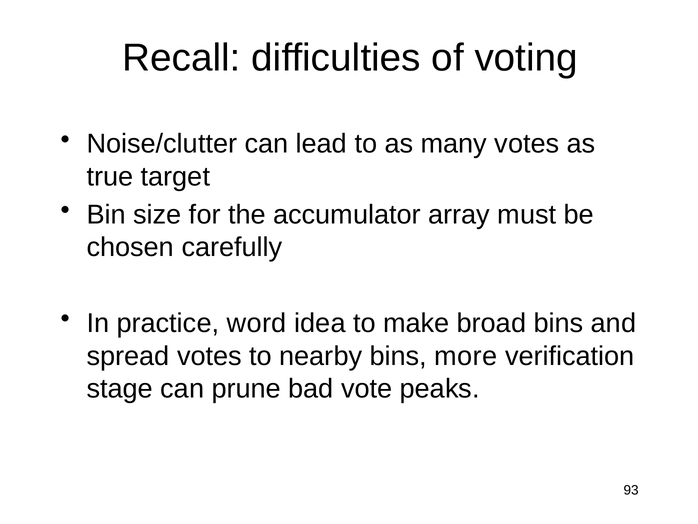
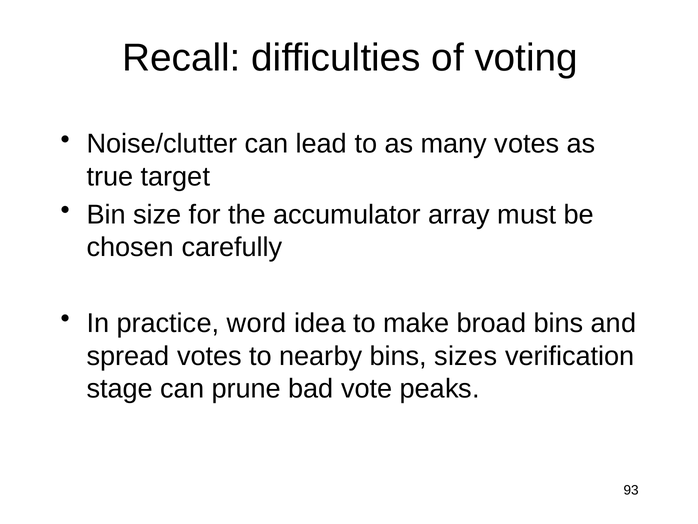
more: more -> sizes (466, 356)
